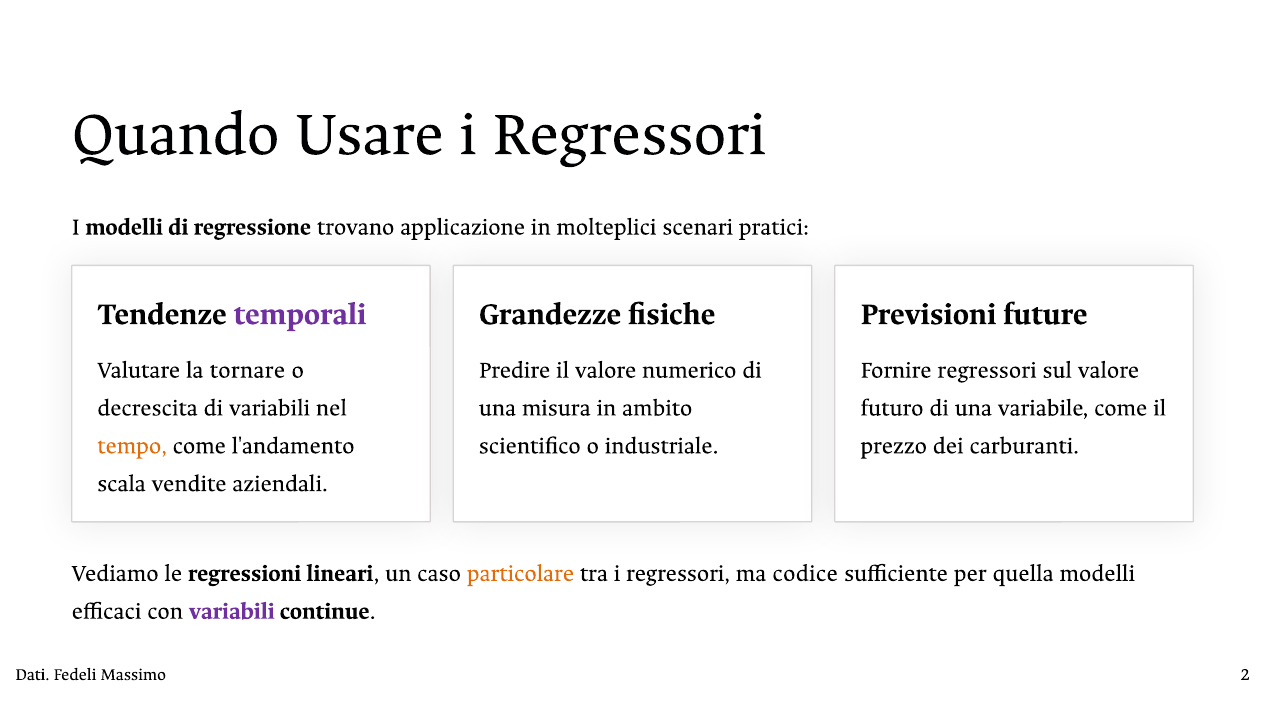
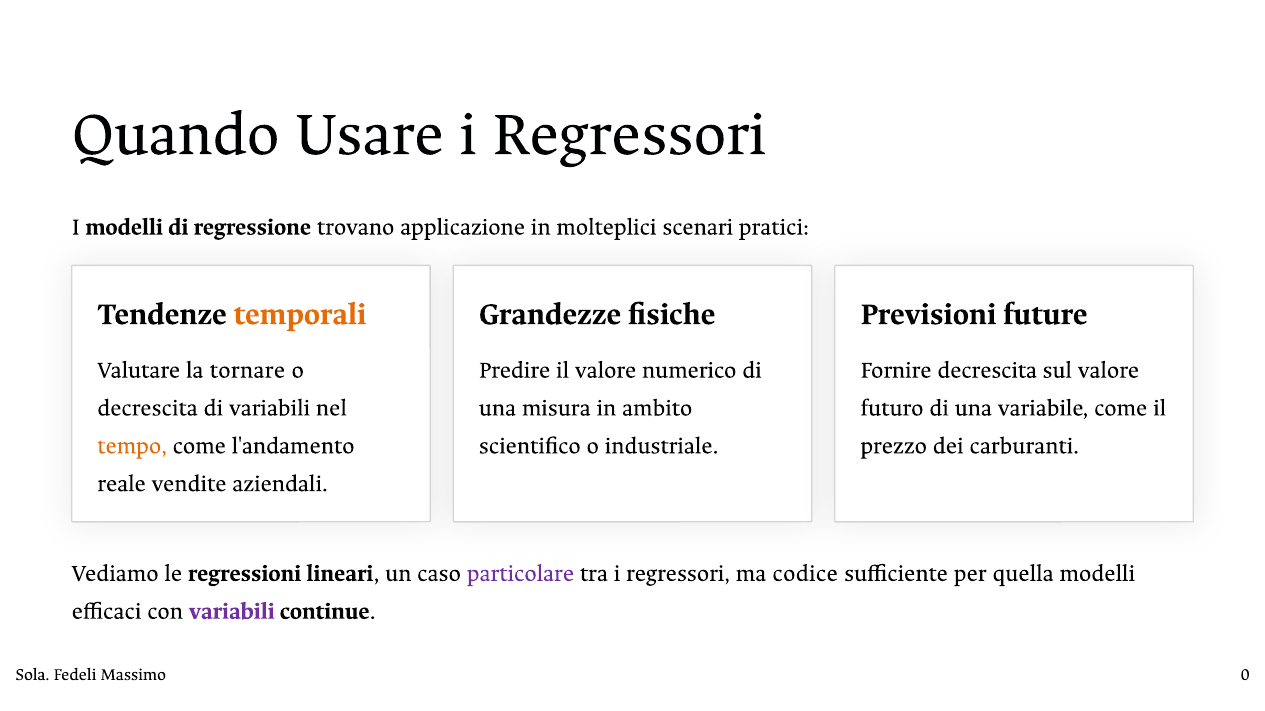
temporali colour: purple -> orange (300, 314)
Fornire regressori: regressori -> decrescita (987, 370)
scala: scala -> reale (122, 484)
particolare colour: orange -> purple (520, 573)
Dati: Dati -> Sola (32, 675)
2: 2 -> 0 (1245, 675)
